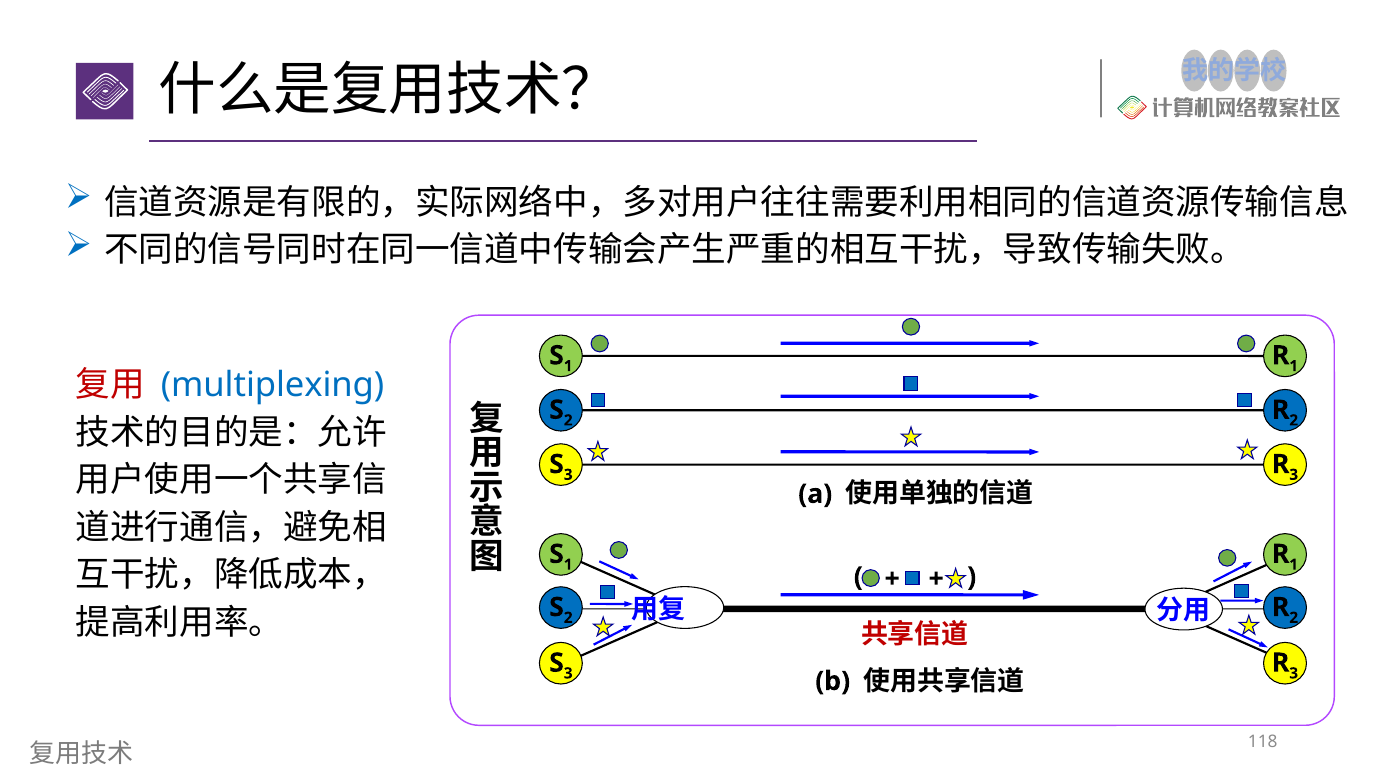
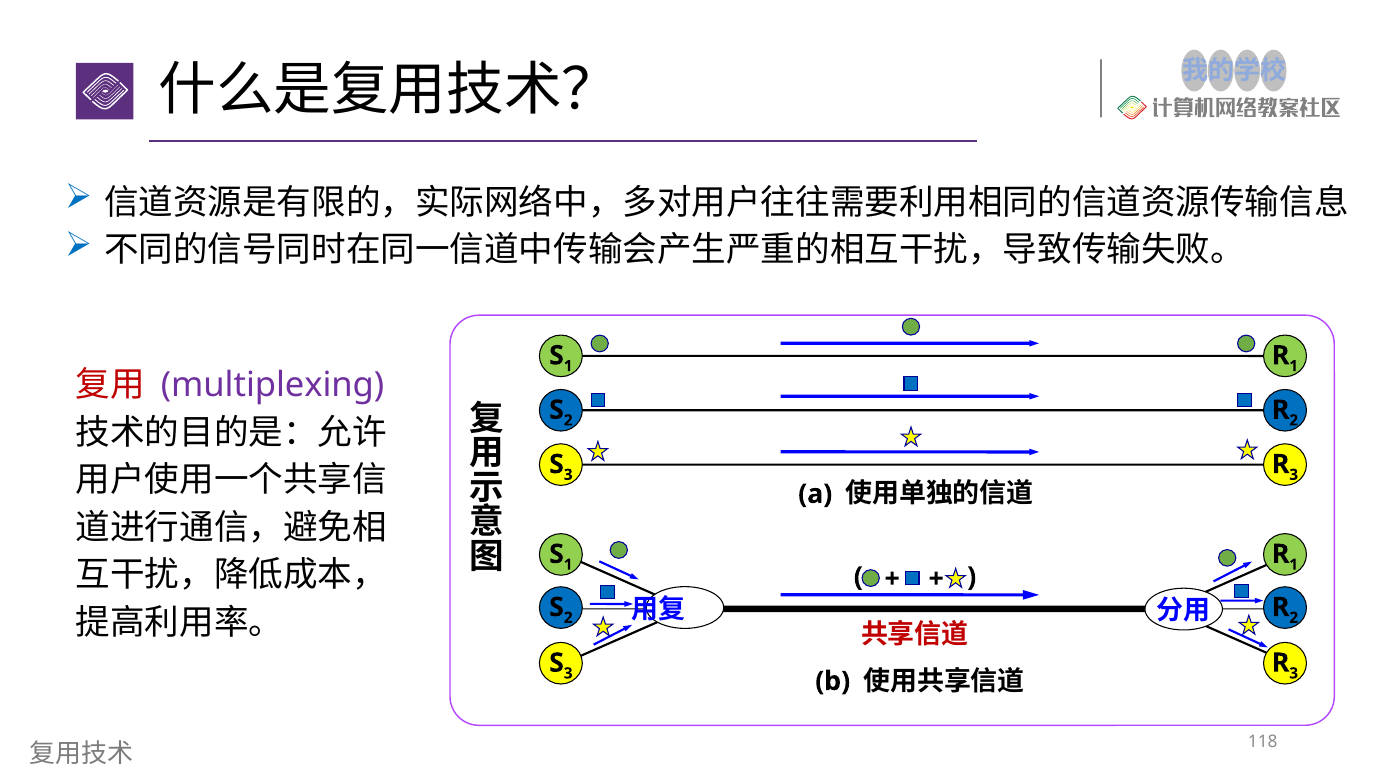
multiplexing colour: blue -> purple (273, 385)
